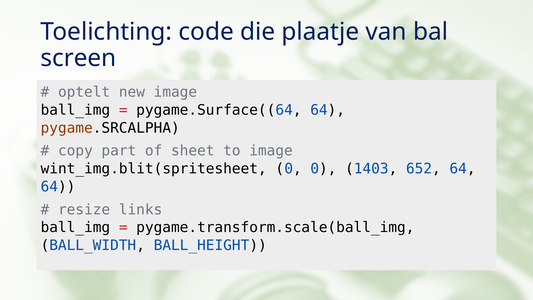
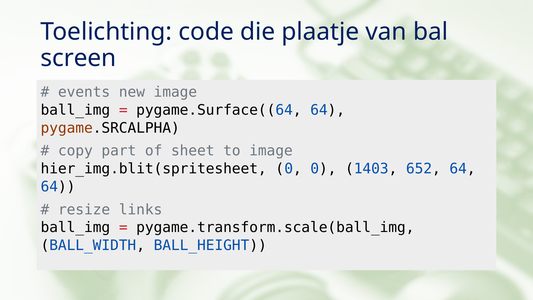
optelt: optelt -> events (84, 92)
wint_img.blit(spritesheet: wint_img.blit(spritesheet -> hier_img.blit(spritesheet (154, 169)
